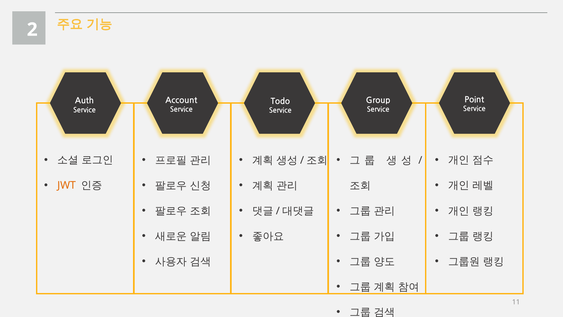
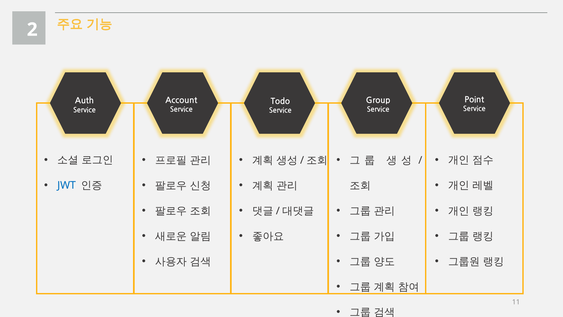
JWT colour: orange -> blue (67, 185)
